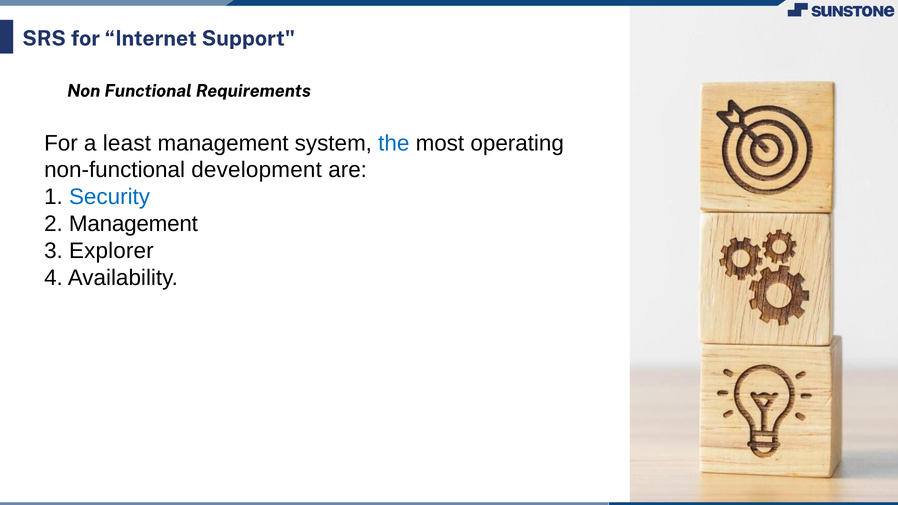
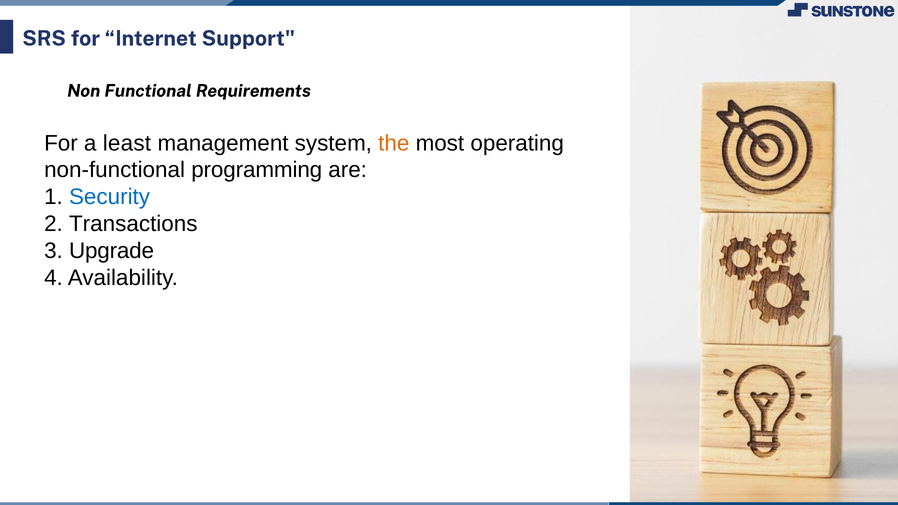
the colour: blue -> orange (394, 143)
development: development -> programming (257, 170)
2 Management: Management -> Transactions (133, 224)
Explorer: Explorer -> Upgrade (112, 251)
